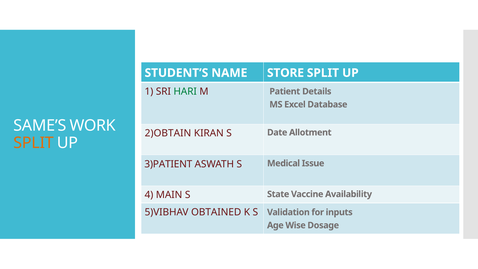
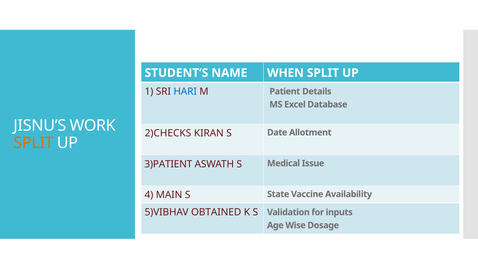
STORE: STORE -> WHEN (285, 73)
HARI colour: green -> blue (185, 91)
SAME’S: SAME’S -> JISNU’S (40, 126)
2)OBTAIN: 2)OBTAIN -> 2)CHECKS (168, 133)
